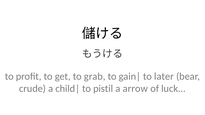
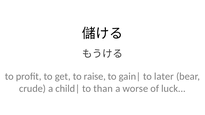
grab: grab -> raise (95, 77)
pistil: pistil -> than (103, 89)
arrow: arrow -> worse (135, 89)
